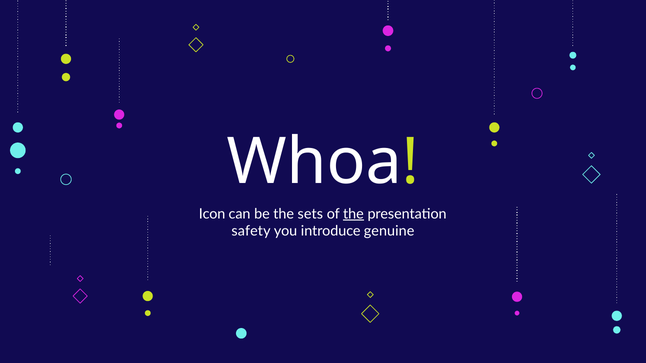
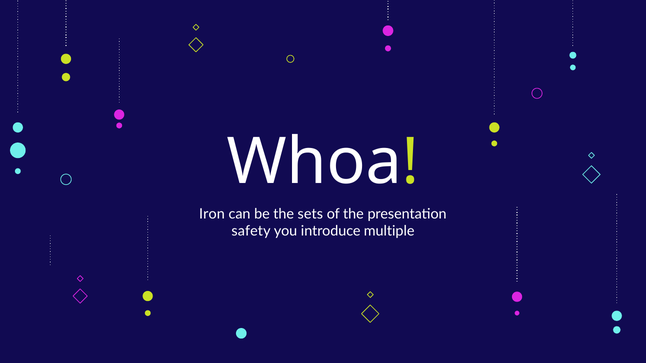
Icon: Icon -> Iron (212, 214)
the underline: present -> none (353, 214)
genuine: genuine -> multiple (389, 231)
